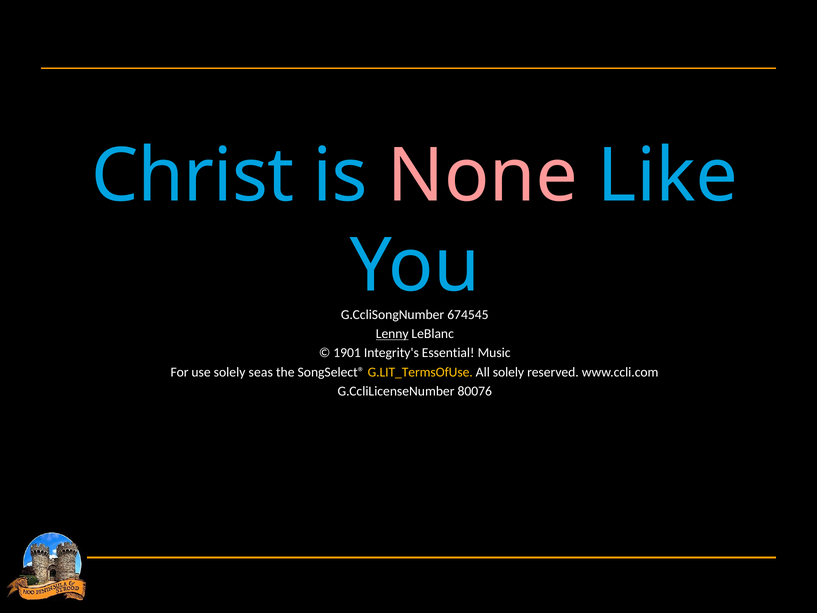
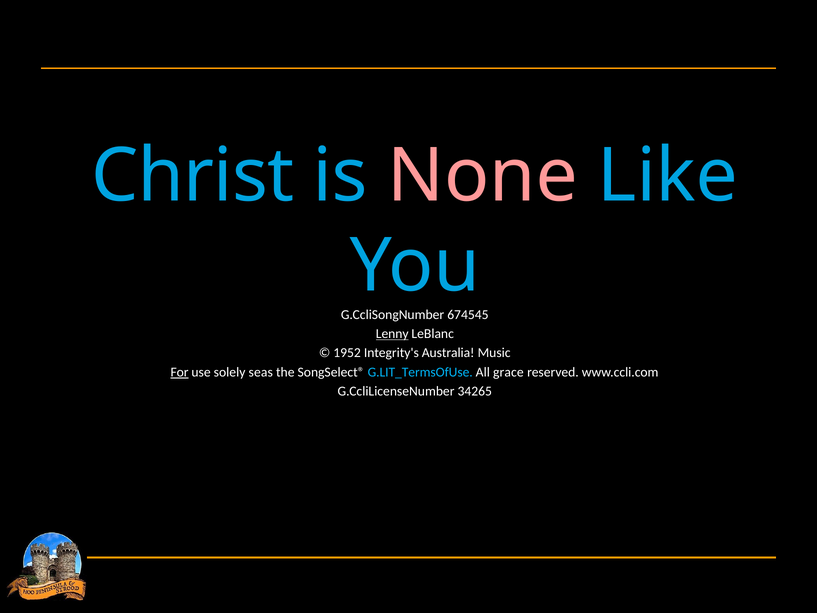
1901: 1901 -> 1952 (347, 353)
Essential: Essential -> Australia (448, 353)
For underline: none -> present (180, 372)
G.LIT_TermsOfUse colour: yellow -> light blue (420, 372)
All solely: solely -> grace (508, 372)
80076: 80076 -> 34265 (475, 391)
